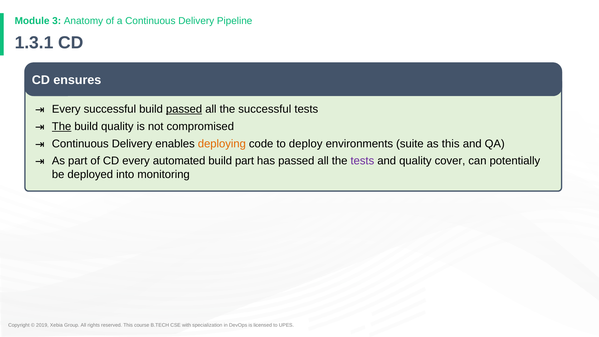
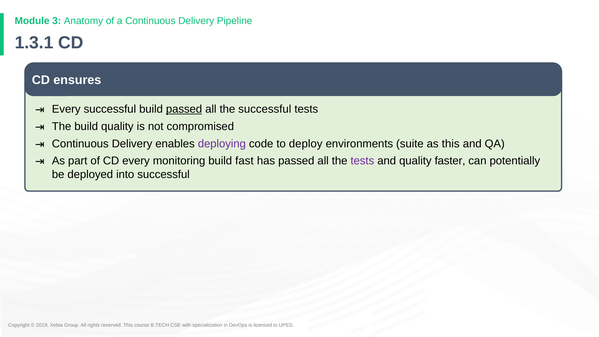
The underline: present -> none (62, 126)
deploying colour: orange -> purple (222, 144)
automated: automated -> monitoring (179, 161)
build part: part -> fast (244, 161)
cover: cover -> faster (450, 161)
into monitoring: monitoring -> successful (164, 174)
